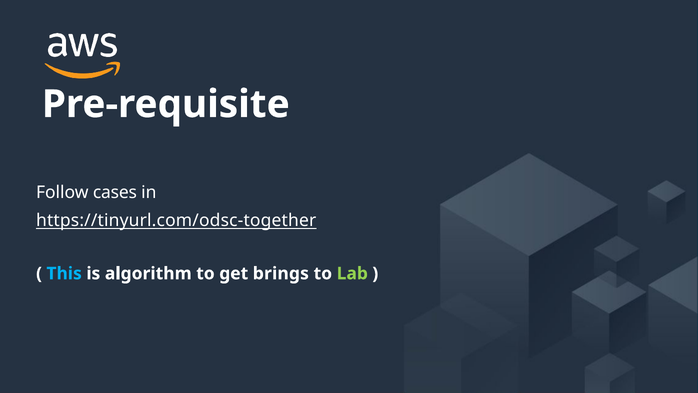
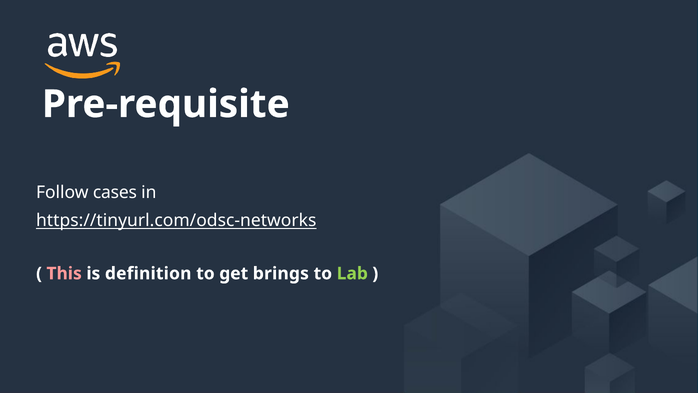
https://tinyurl.com/odsc-together: https://tinyurl.com/odsc-together -> https://tinyurl.com/odsc-networks (176, 221)
This colour: light blue -> pink (64, 273)
algorithm: algorithm -> definition (148, 273)
